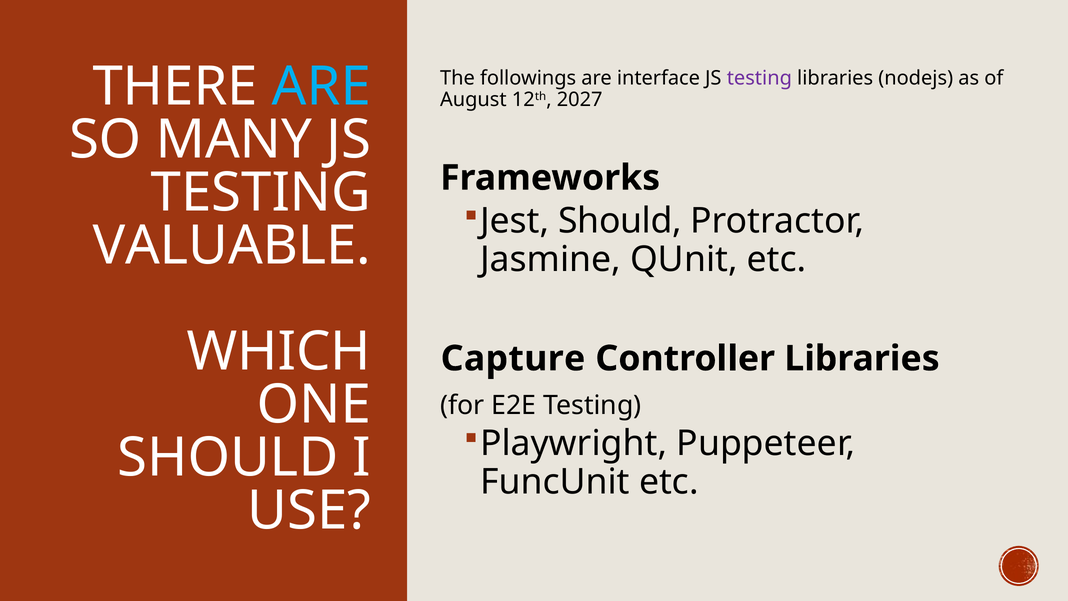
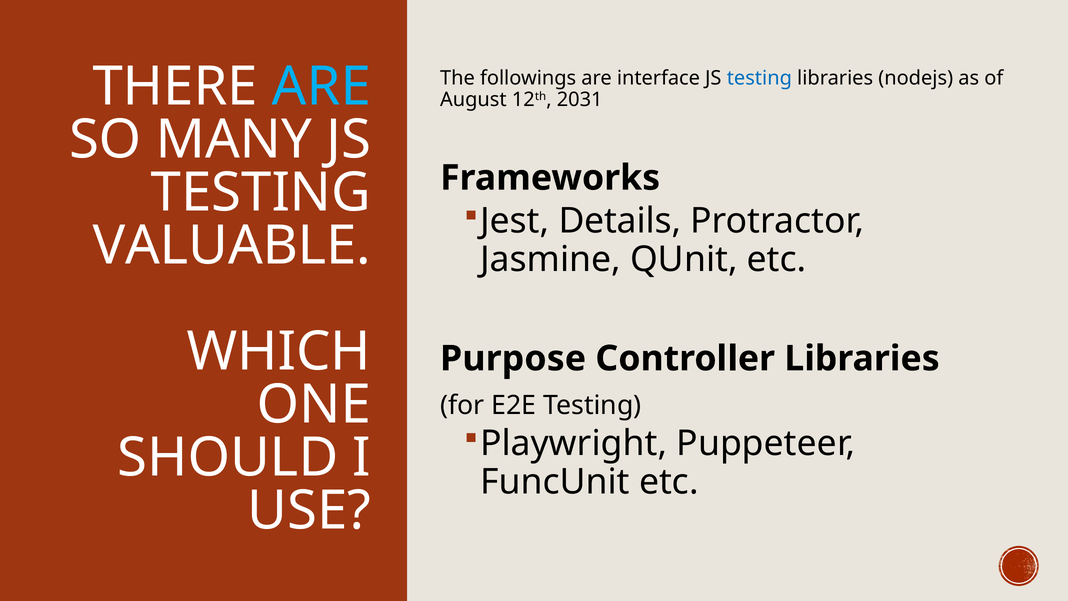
testing colour: purple -> blue (759, 78)
2027: 2027 -> 2031 (580, 100)
Jest Should: Should -> Details (620, 221)
Capture: Capture -> Purpose (513, 358)
